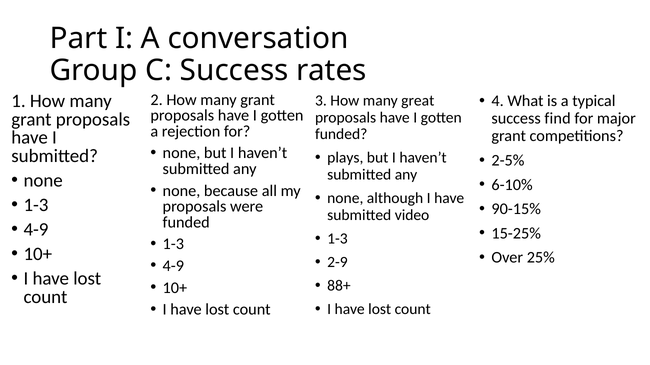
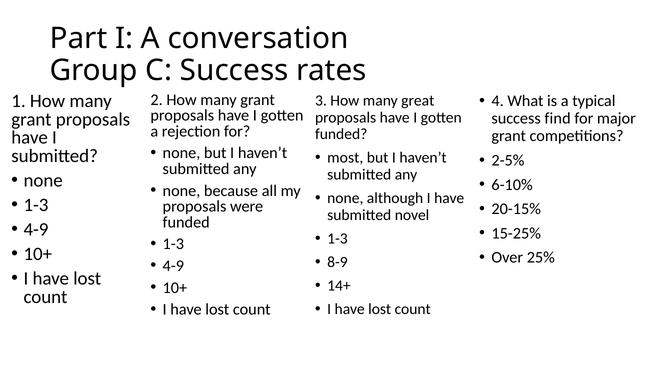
plays: plays -> most (345, 158)
90-15%: 90-15% -> 20-15% (516, 209)
video: video -> novel (412, 215)
2-9: 2-9 -> 8-9 (337, 262)
88+: 88+ -> 14+ (339, 286)
